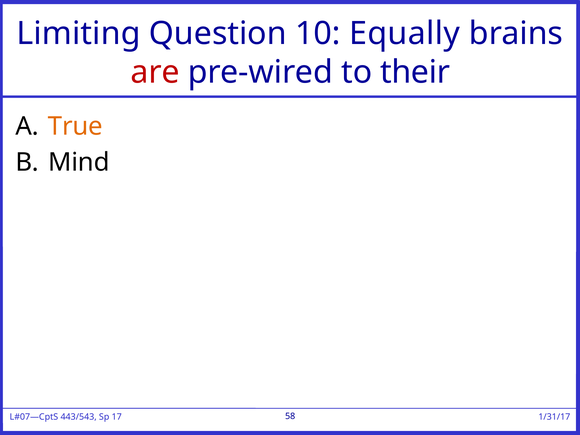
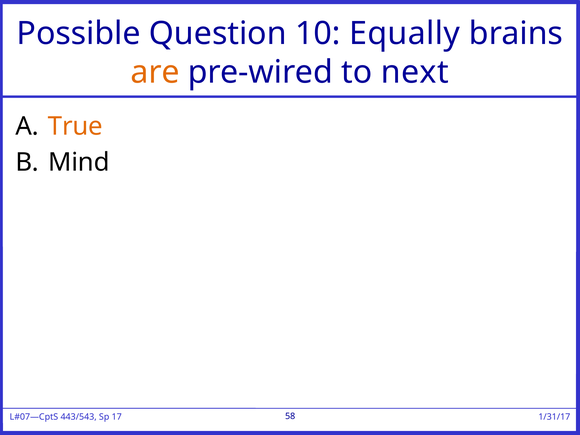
Limiting: Limiting -> Possible (79, 34)
are colour: red -> orange (155, 72)
their: their -> next (415, 72)
